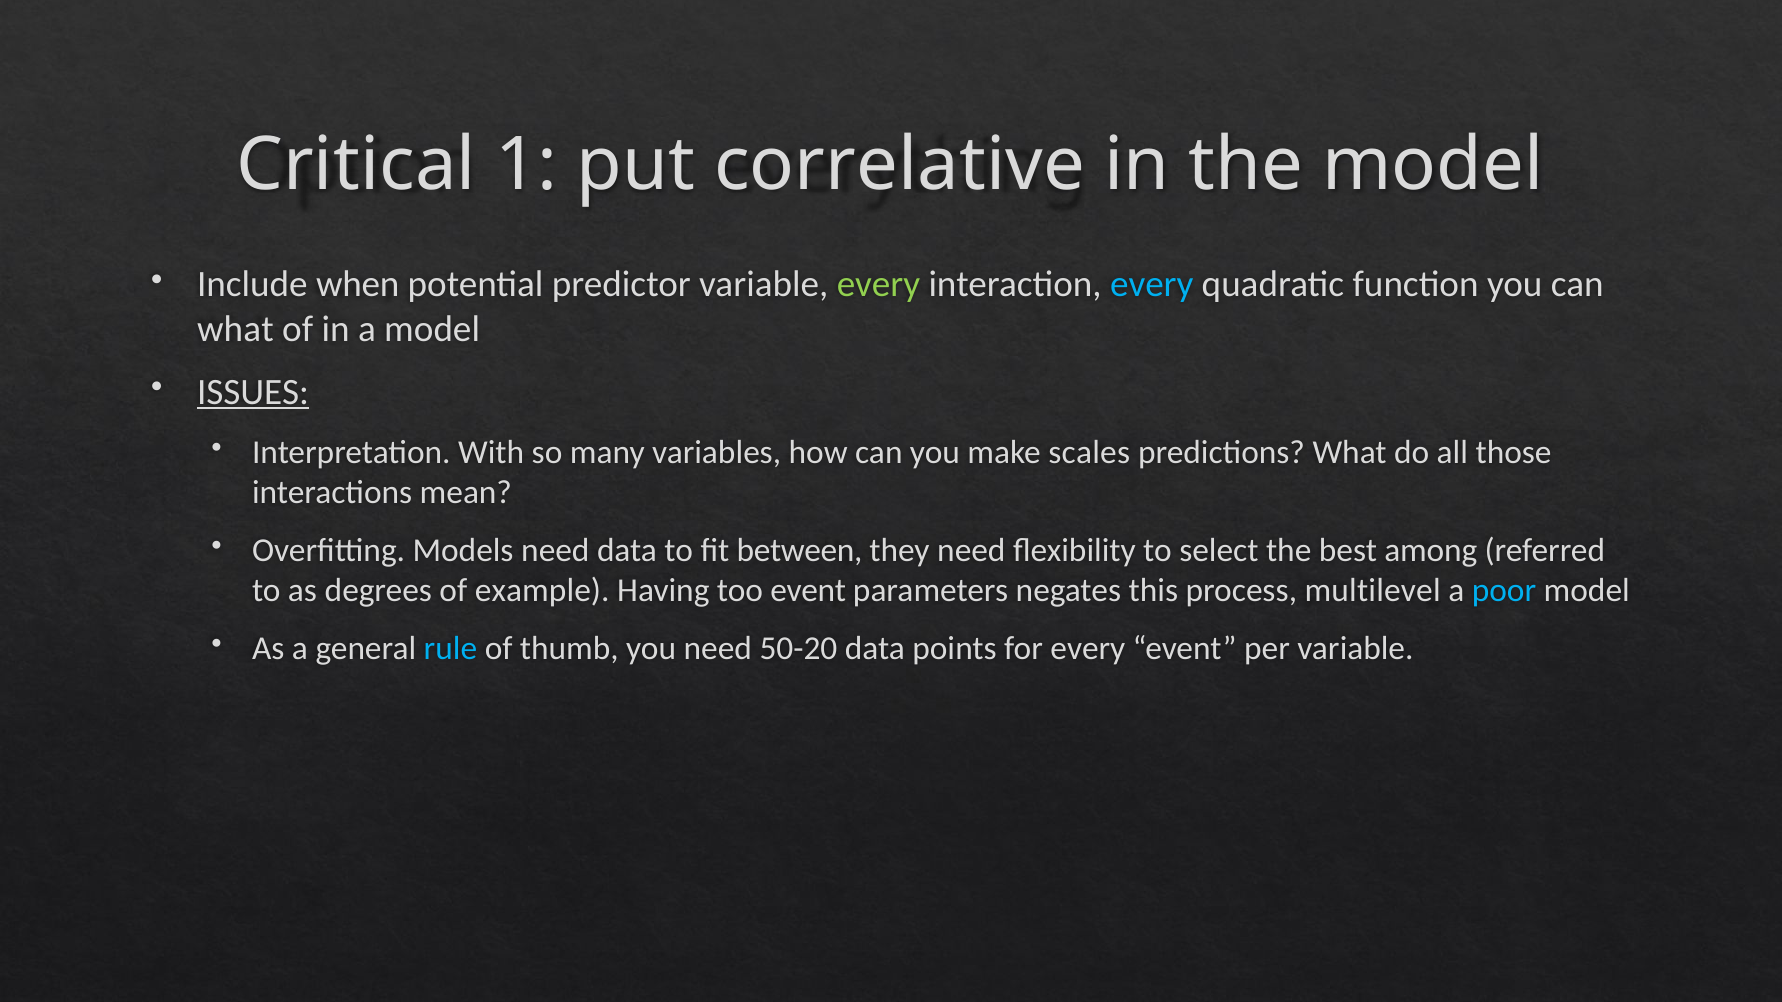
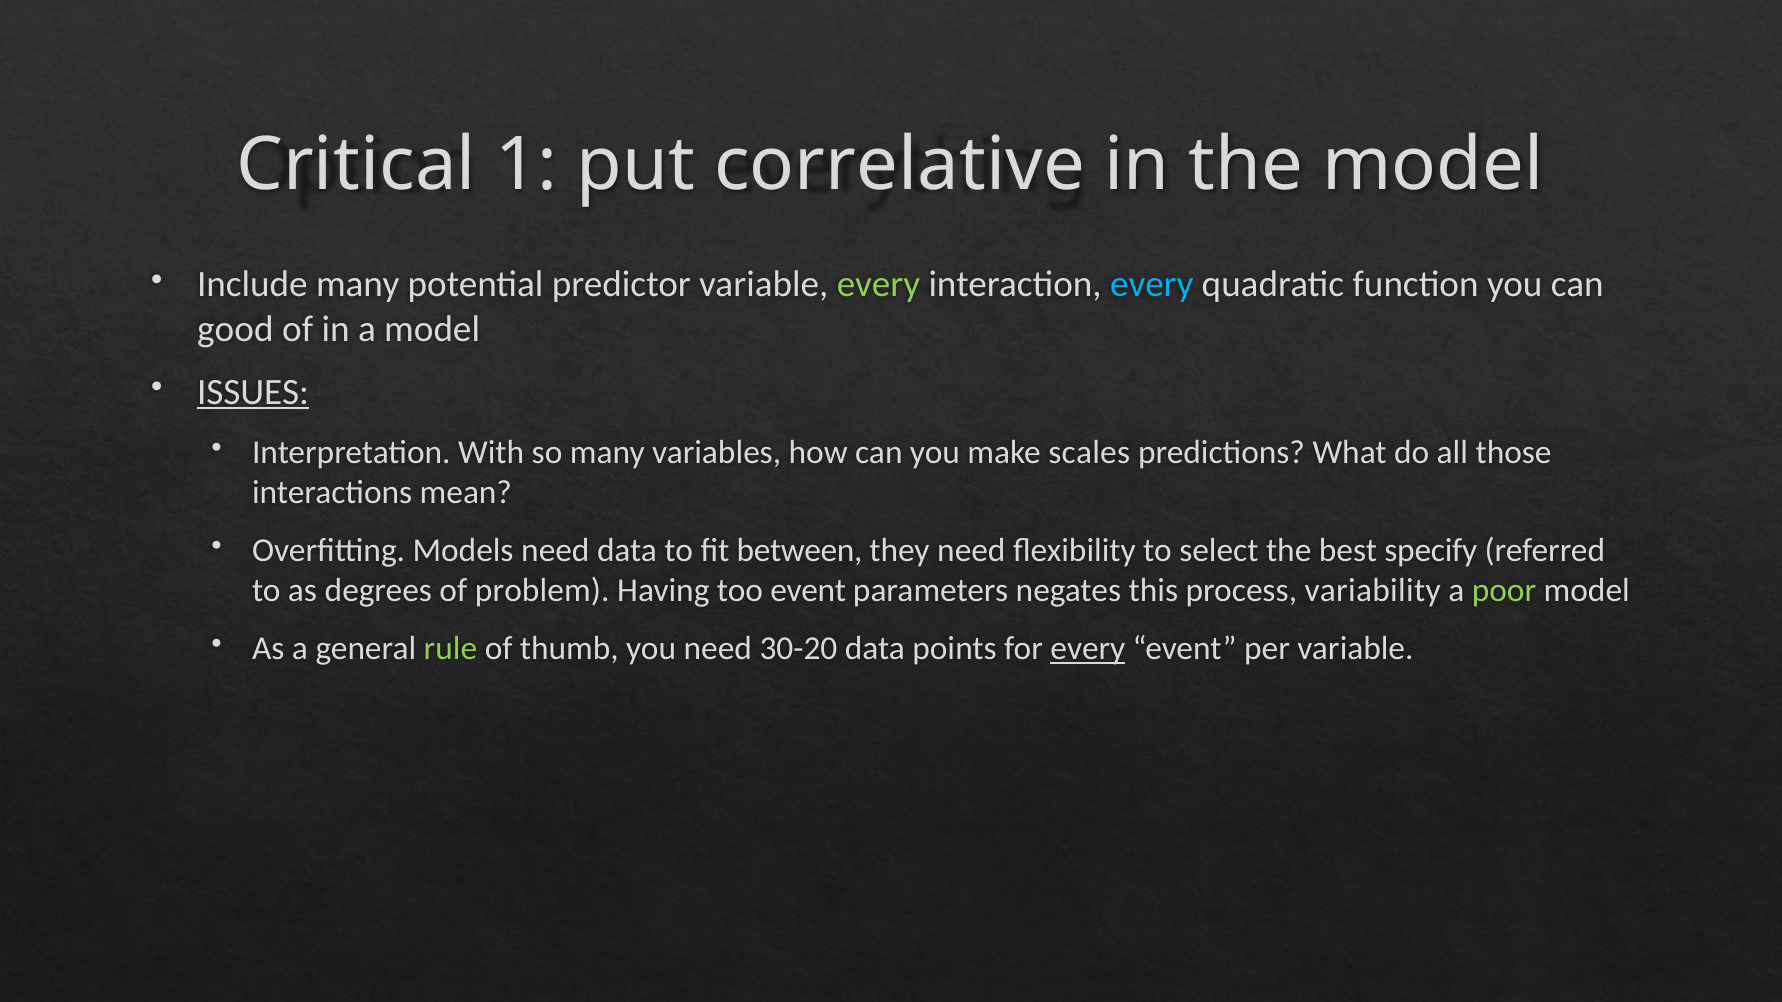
Include when: when -> many (358, 285)
what: what -> good (235, 329)
among: among -> specify (1431, 550)
example: example -> problem (542, 590)
multilevel: multilevel -> variability (1373, 590)
poor colour: light blue -> light green (1504, 590)
rule colour: light blue -> light green (450, 648)
50-20: 50-20 -> 30-20 (798, 648)
every underline: none -> present (1088, 648)
